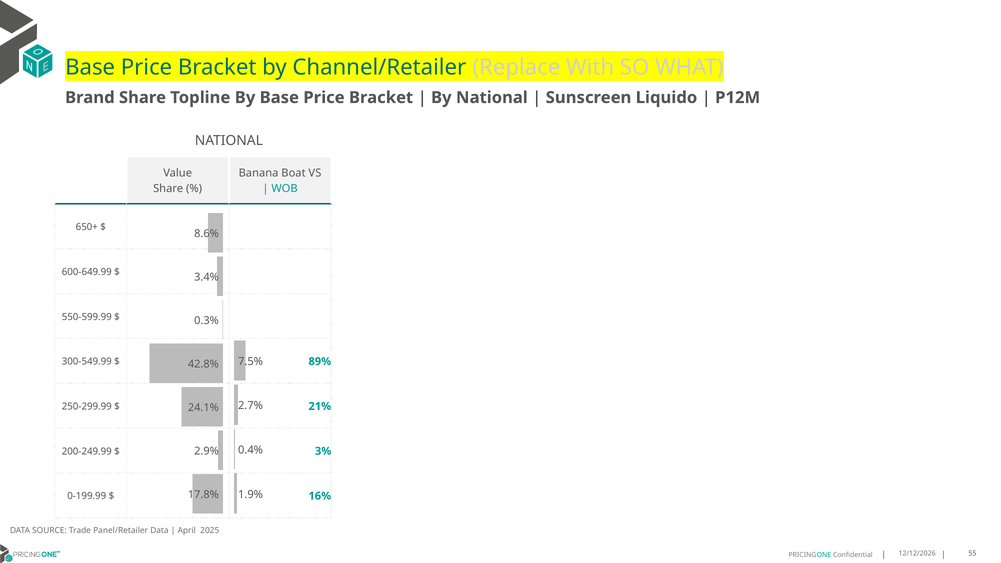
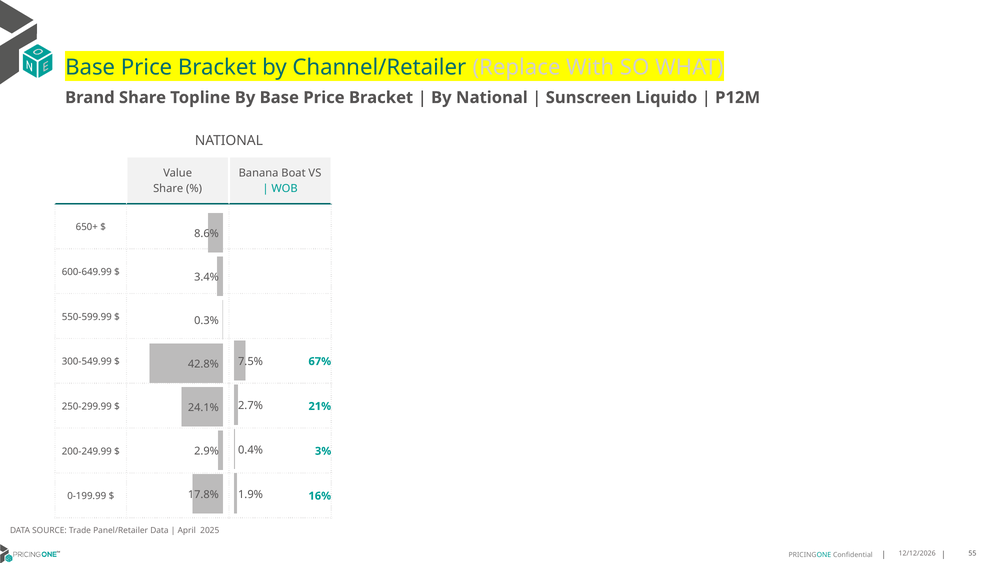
89%: 89% -> 67% (320, 362)
